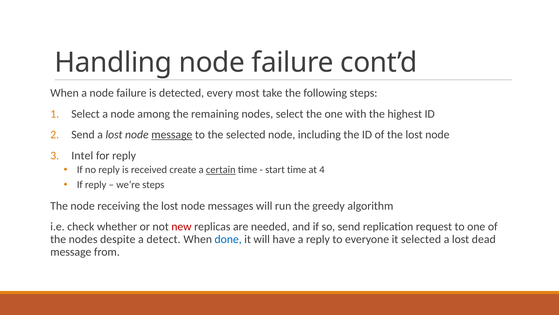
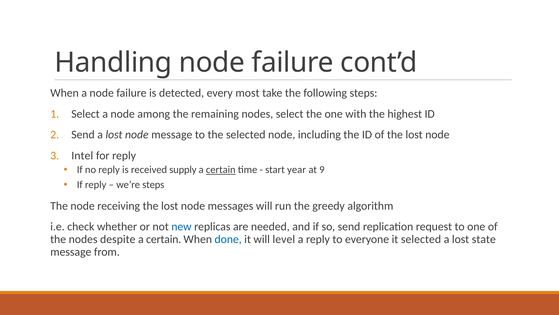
message underline: present -> none (172, 134)
create: create -> supply (183, 170)
start time: time -> year (297, 170)
4: 4 -> 9 (322, 170)
new colour: red -> blue (181, 226)
detect: detect -> certain (164, 239)
have: have -> level (284, 239)
dead: dead -> state (484, 239)
